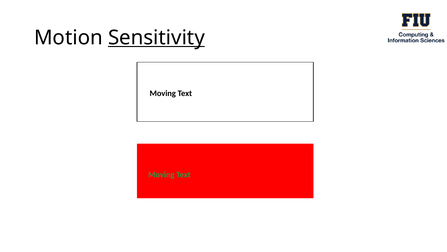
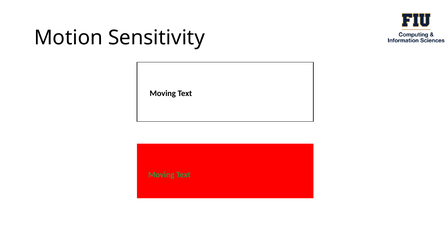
Sensitivity underline: present -> none (156, 38)
